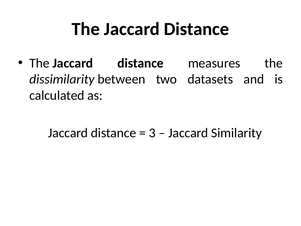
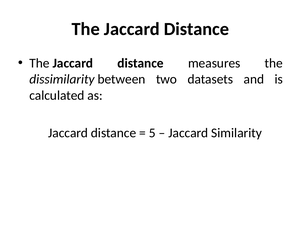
3: 3 -> 5 (152, 133)
